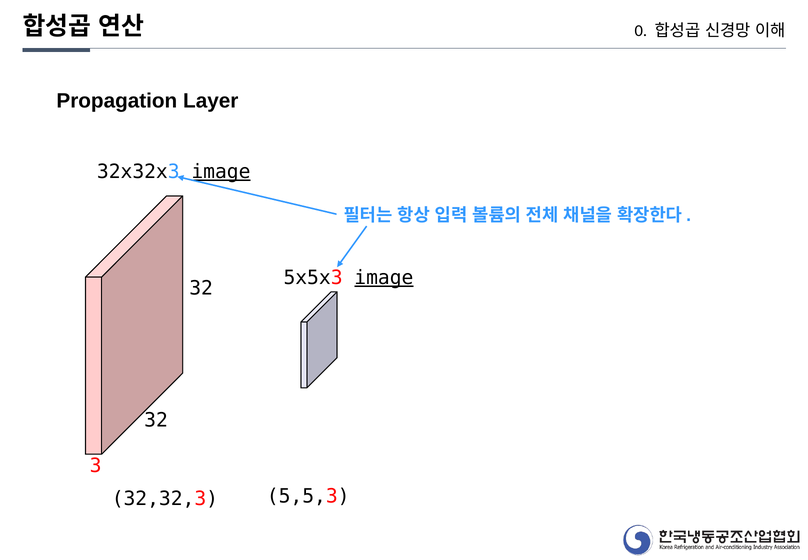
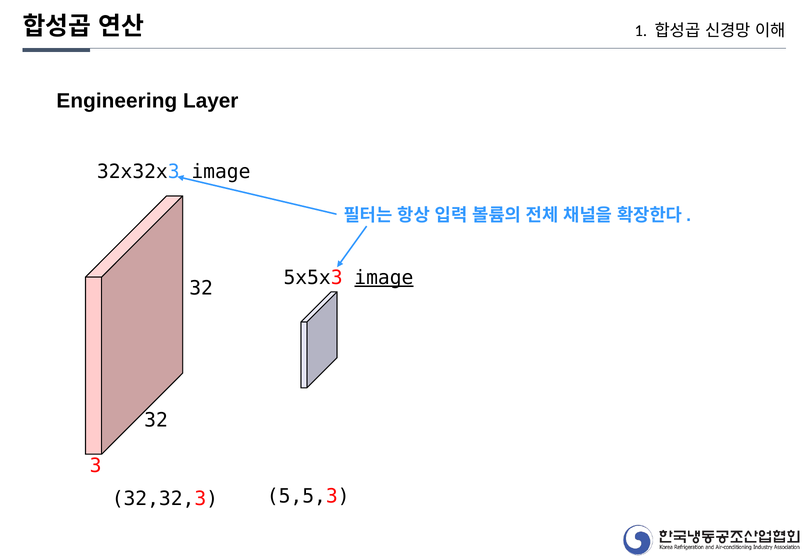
0: 0 -> 1 (641, 31)
Propagation: Propagation -> Engineering (117, 101)
image underline: present -> none (221, 172)
